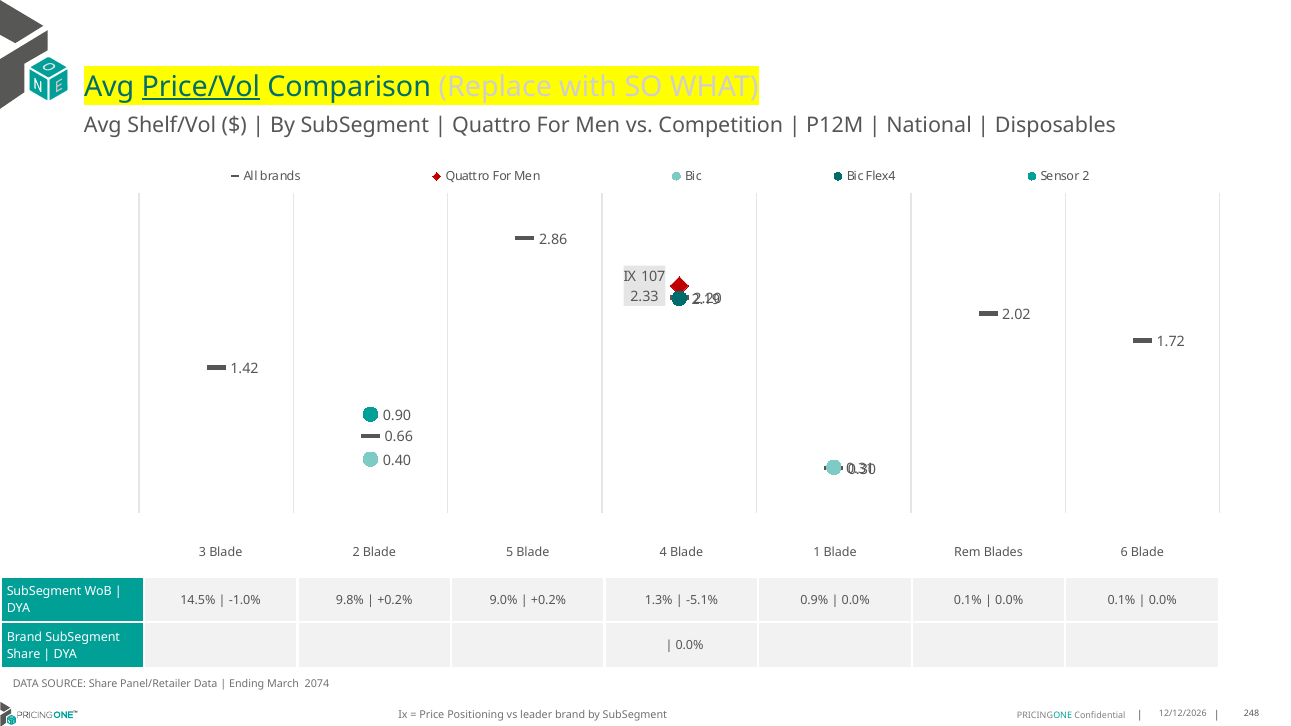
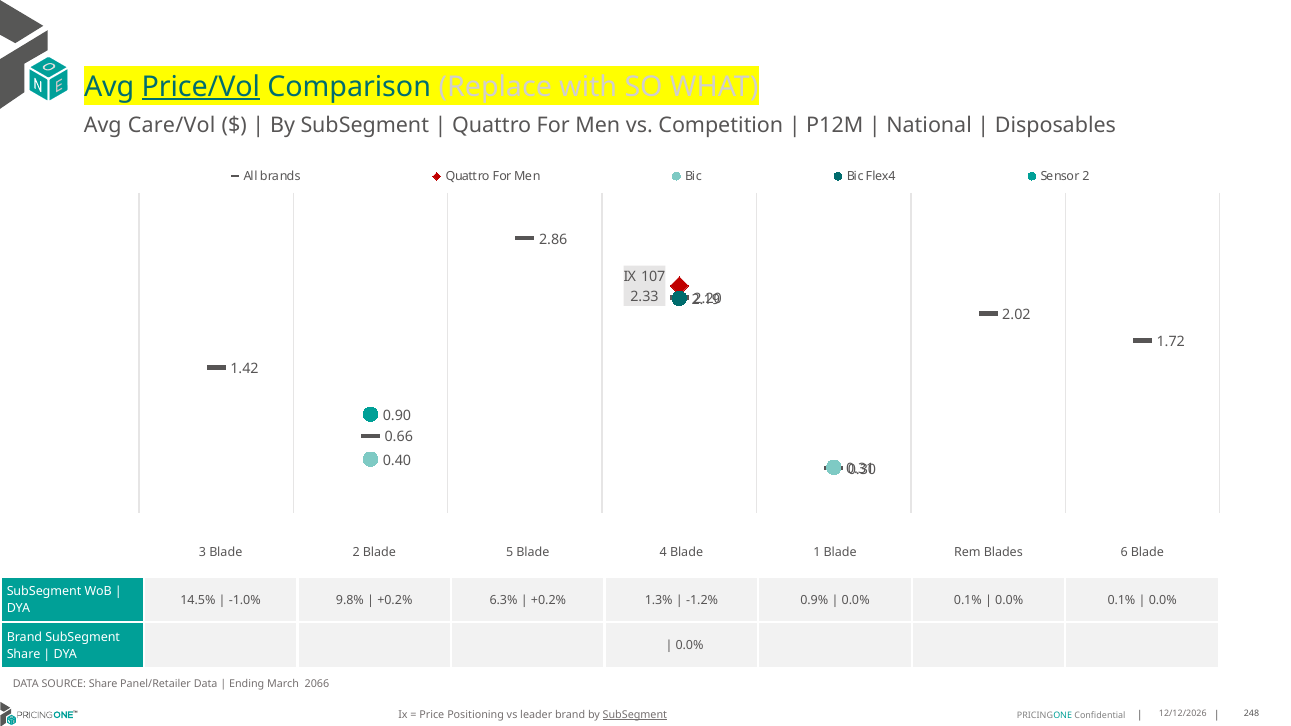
Shelf/Vol: Shelf/Vol -> Care/Vol (172, 126)
9.0%: 9.0% -> 6.3% (504, 600)
-5.1%: -5.1% -> -1.2% (702, 600)
2074: 2074 -> 2066 (317, 684)
SubSegment underline: none -> present (635, 715)
